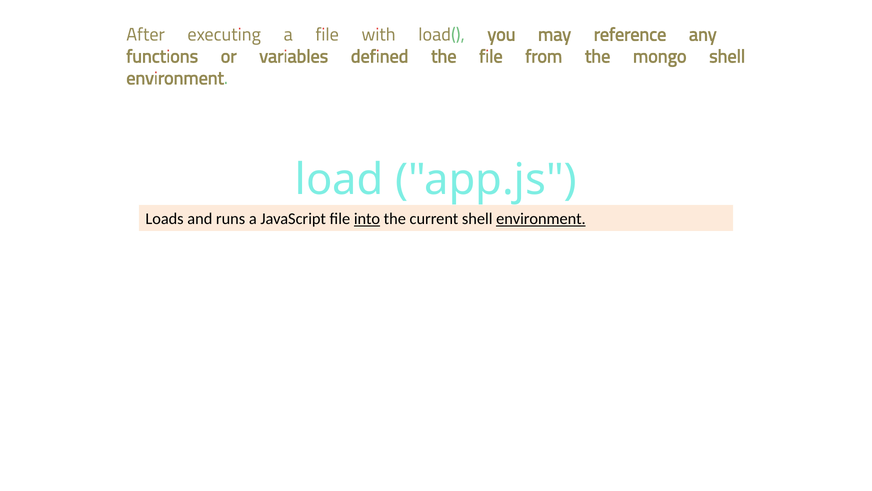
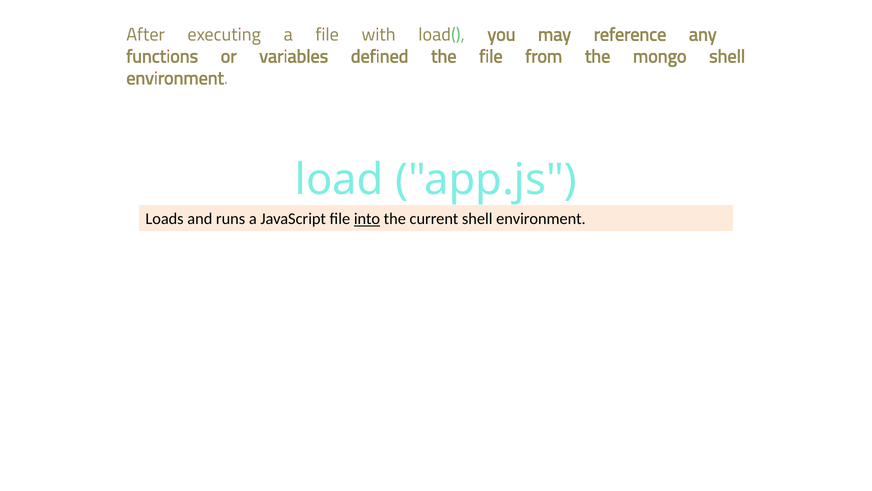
environment underline: present -> none (541, 219)
